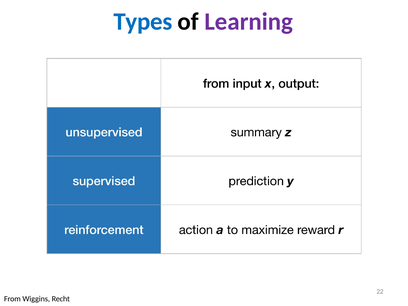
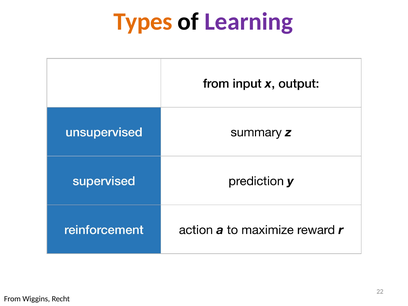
Types colour: blue -> orange (143, 22)
